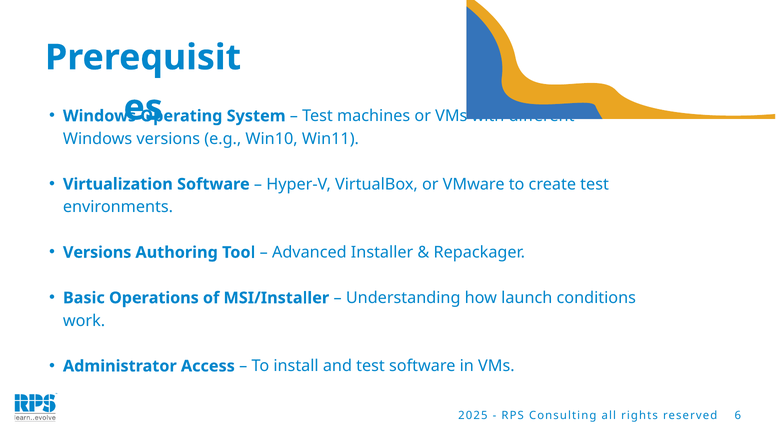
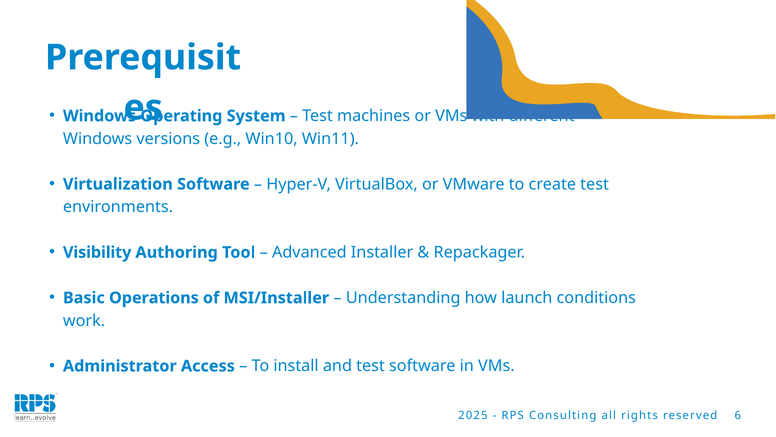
Versions: Versions -> Visibility (97, 252)
